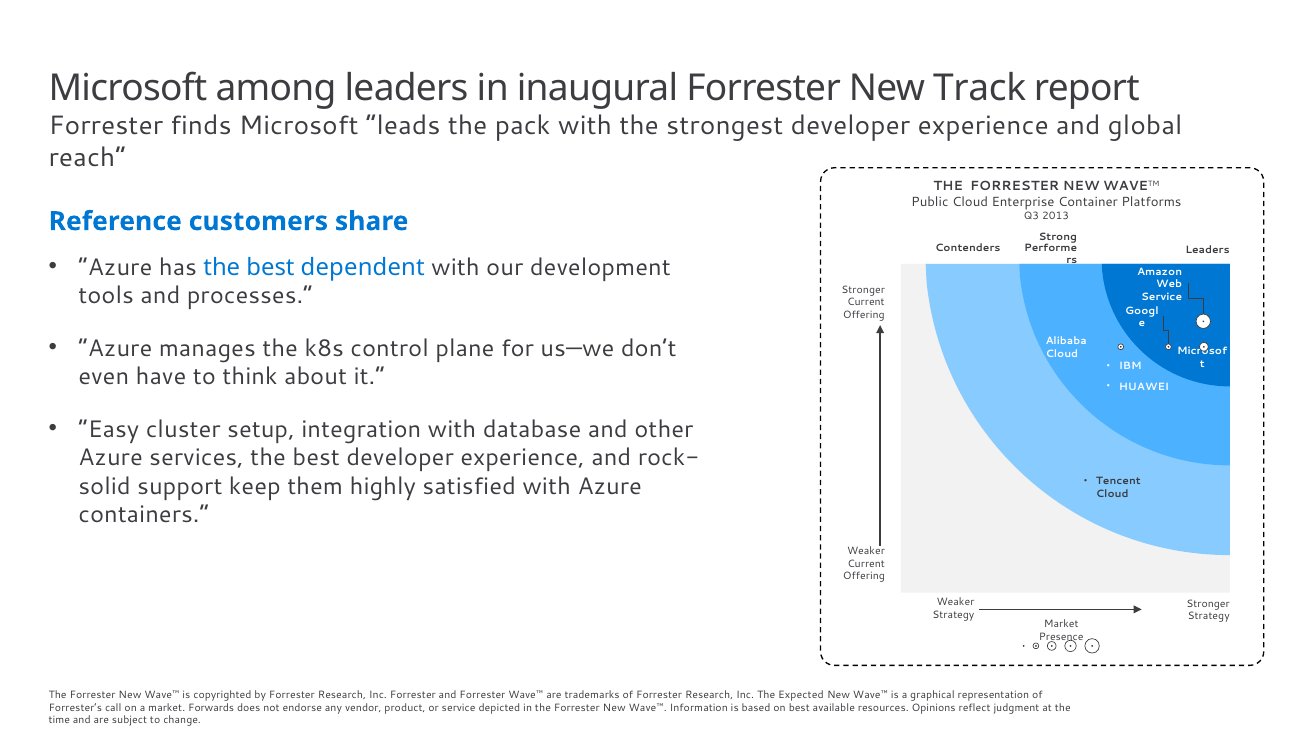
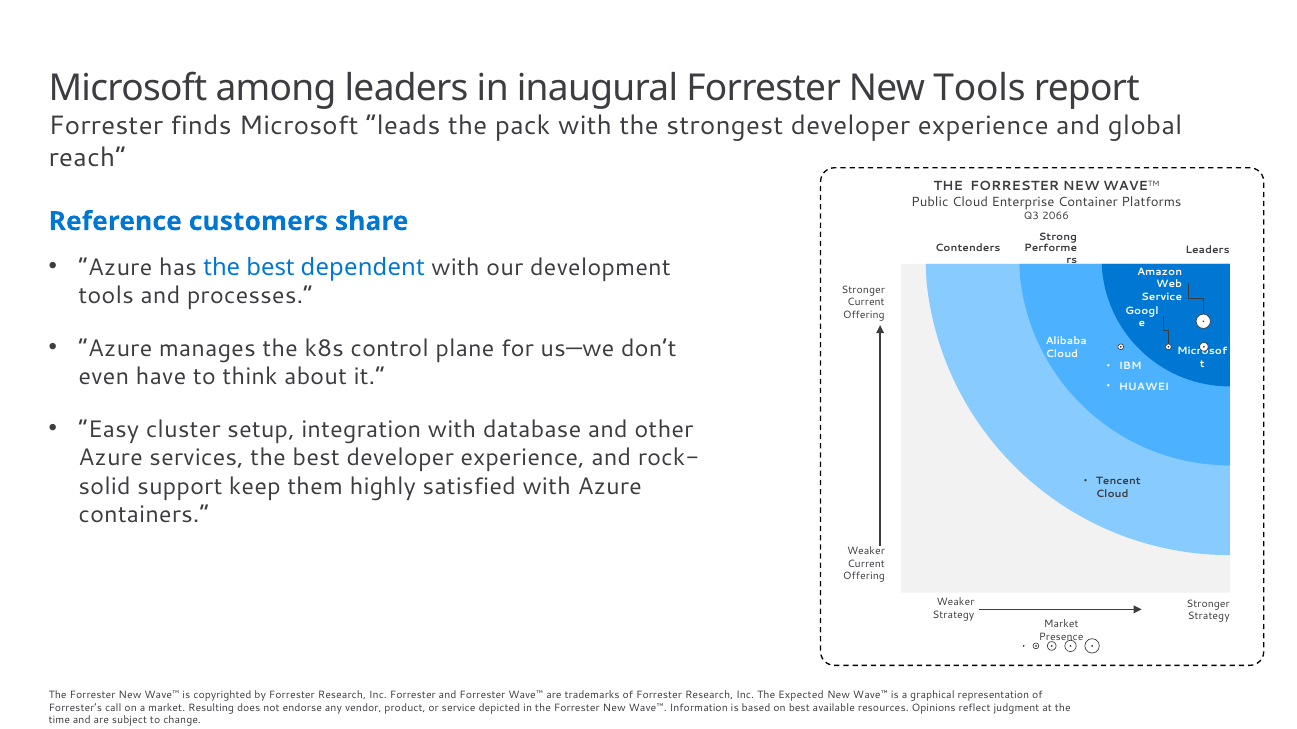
New Track: Track -> Tools (980, 89)
2013: 2013 -> 2066 (1056, 216)
Forwards: Forwards -> Resulting (211, 708)
